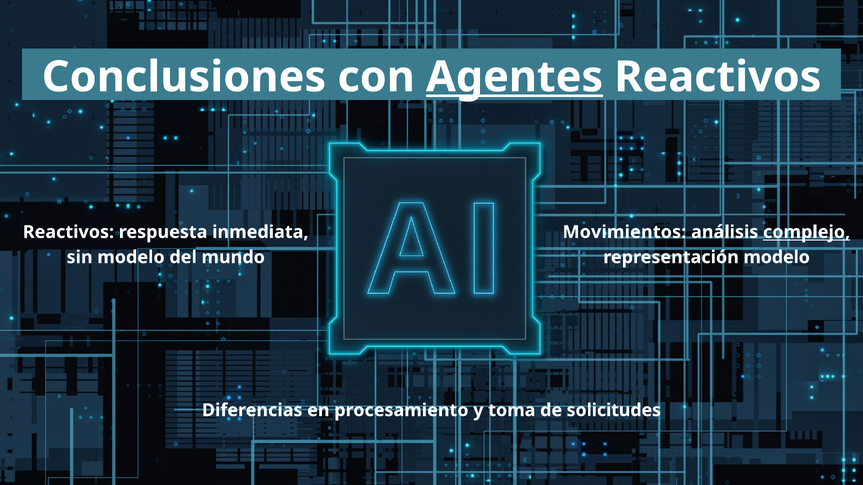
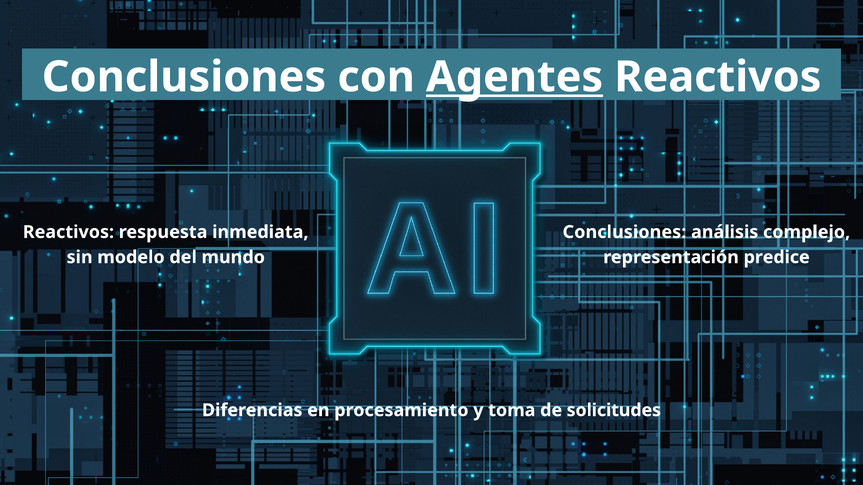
Movimientos: Movimientos -> Conclusiones (624, 232)
complejo underline: present -> none (807, 232)
representación modelo: modelo -> predice (777, 257)
